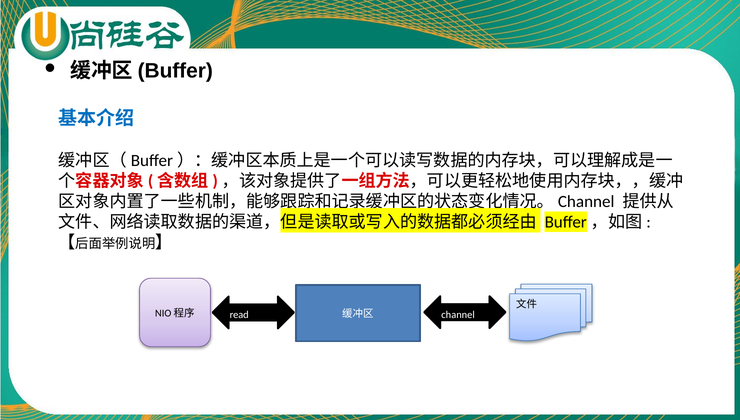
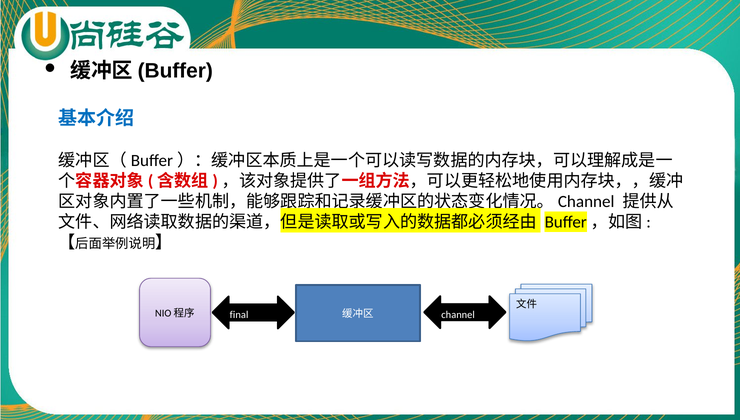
read: read -> final (239, 315)
